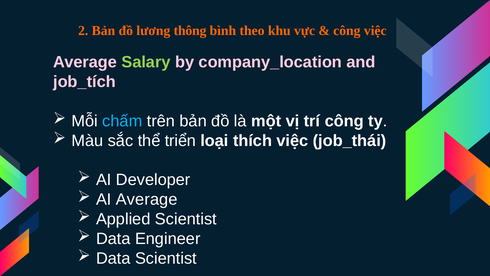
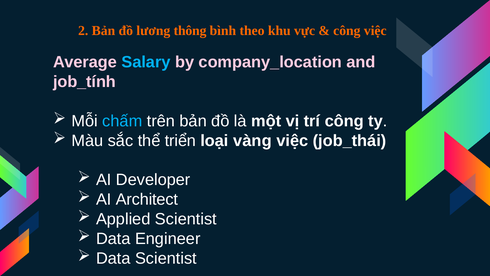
Salary colour: light green -> light blue (146, 62)
job_tích: job_tích -> job_tính (84, 82)
thích: thích -> vàng (252, 140)
AI Average: Average -> Architect (147, 199)
